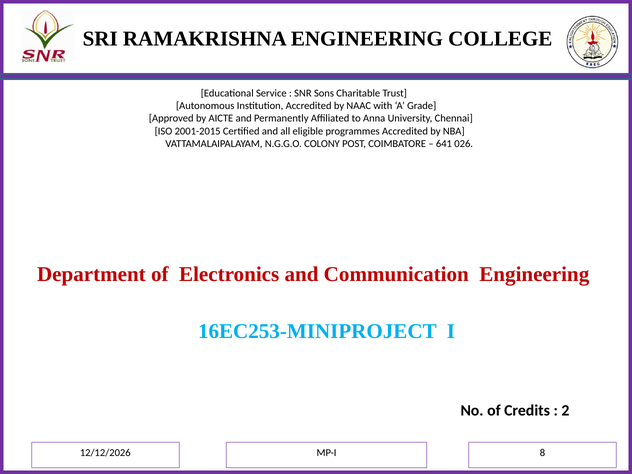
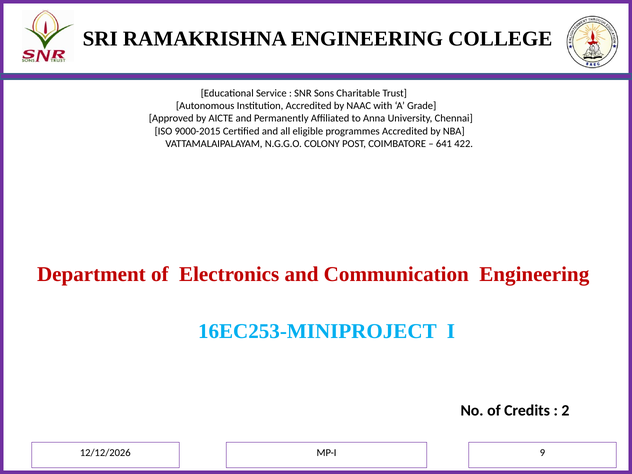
2001-2015: 2001-2015 -> 9000-2015 (198, 131)
026: 026 -> 422 (464, 144)
8: 8 -> 9 (542, 453)
